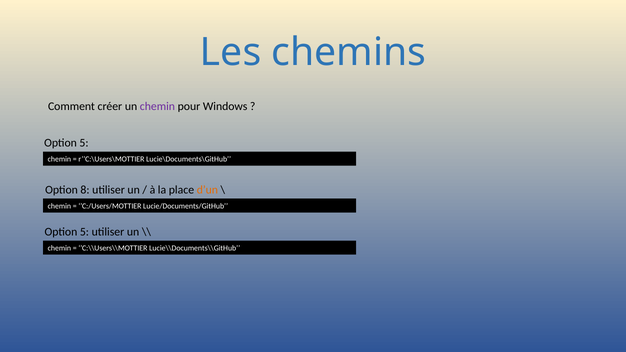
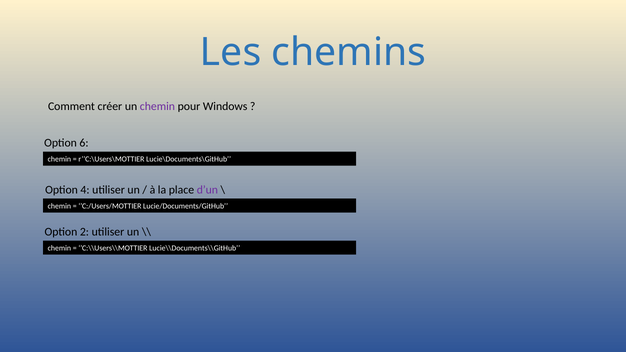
5: 5 -> 6 (84, 143)
8: 8 -> 4 (85, 190)
d’un colour: orange -> purple (207, 190)
5: 5 -> 2 (84, 232)
